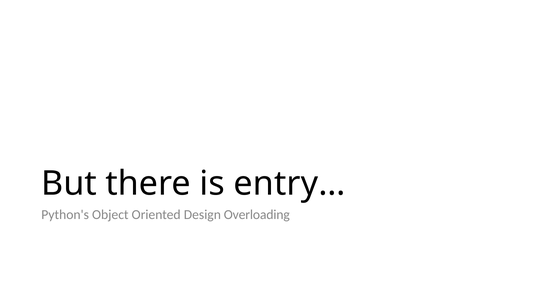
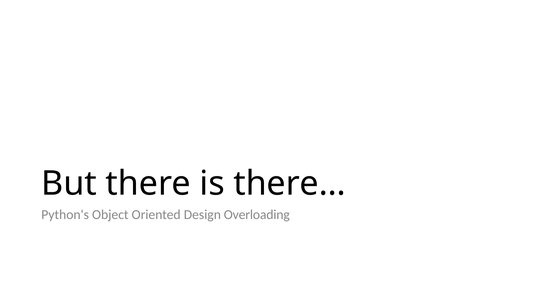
entry…: entry… -> there… (290, 183)
